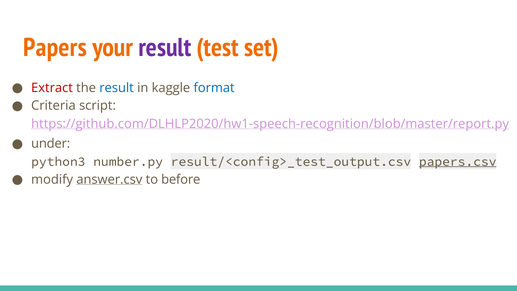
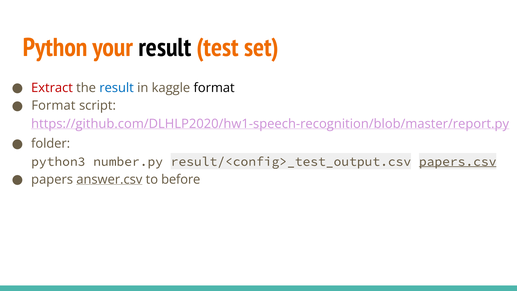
Papers: Papers -> Python (55, 48)
result colour: purple -> black (165, 48)
format colour: blue -> black (214, 88)
Criteria: Criteria -> Format (53, 106)
under: under -> folder (51, 144)
modify: modify -> papers (52, 179)
